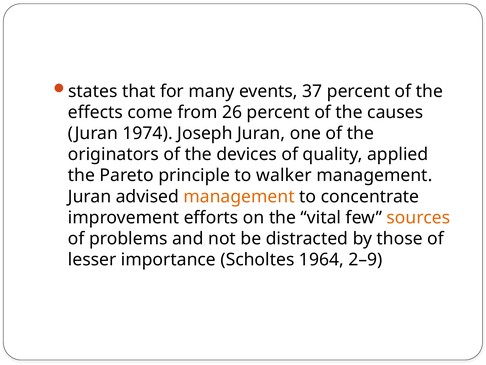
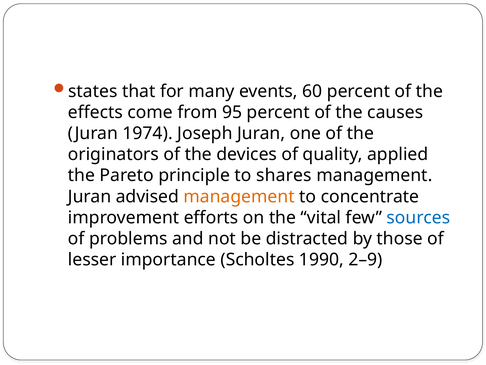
37: 37 -> 60 (312, 91)
26: 26 -> 95 (232, 112)
walker: walker -> shares (284, 175)
sources colour: orange -> blue (418, 217)
1964: 1964 -> 1990 (321, 259)
